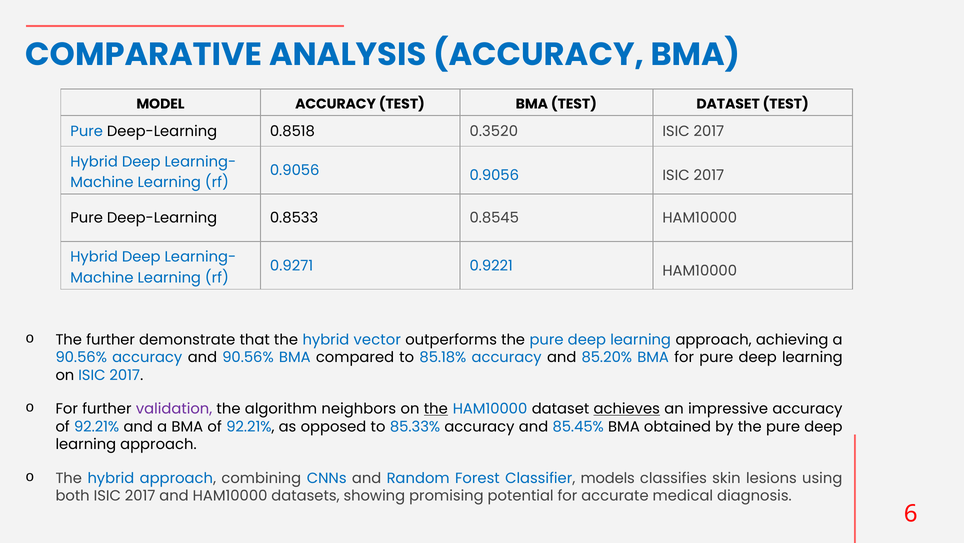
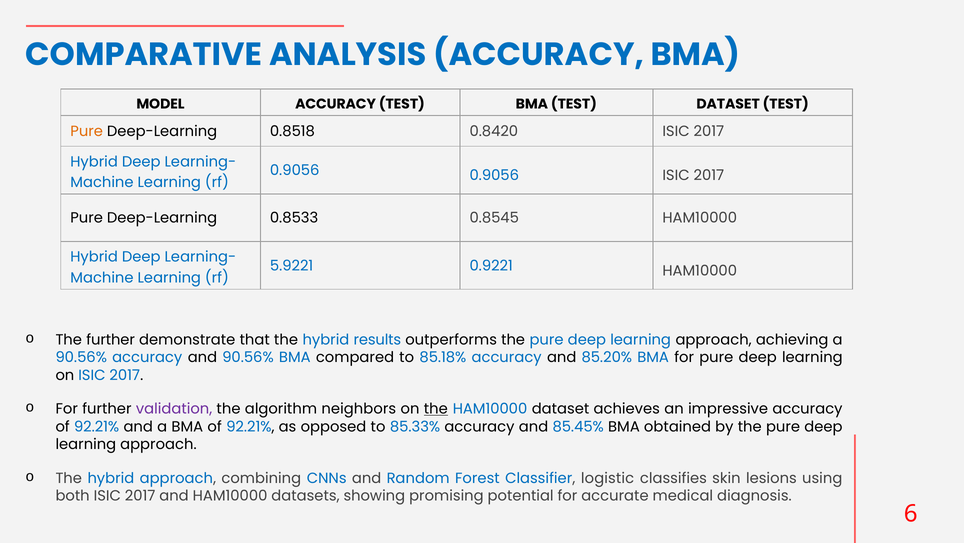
Pure colour: blue -> orange (87, 131)
0.3520: 0.3520 -> 0.8420 (494, 131)
0.9271: 0.9271 -> 5.9221 (292, 265)
vector: vector -> results (377, 339)
achieves underline: present -> none (627, 408)
models: models -> logistic (608, 478)
